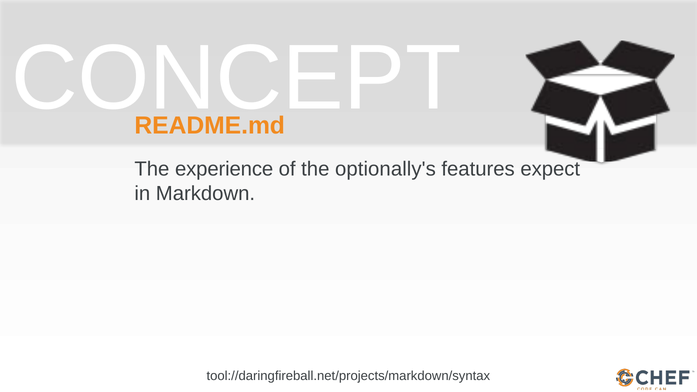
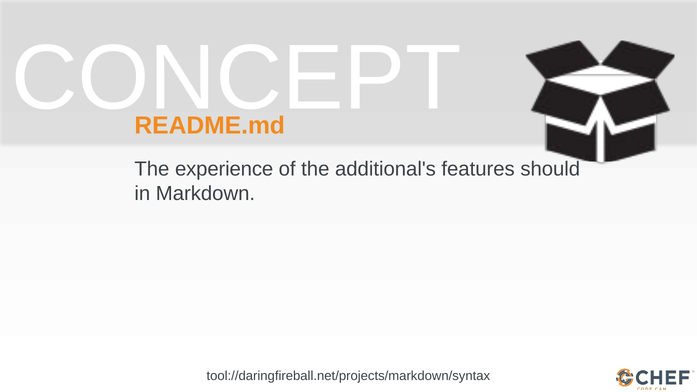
optionally's: optionally's -> additional's (385, 169)
expect: expect -> should (550, 169)
